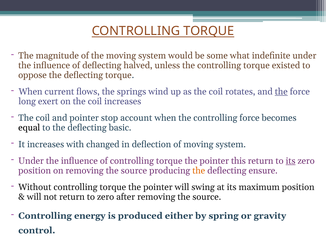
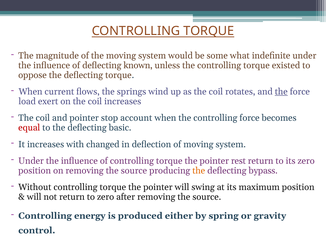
halved: halved -> known (138, 66)
long: long -> load (27, 102)
equal colour: black -> red (29, 128)
this: this -> rest (238, 161)
its underline: present -> none (291, 161)
ensure: ensure -> bypass (263, 171)
